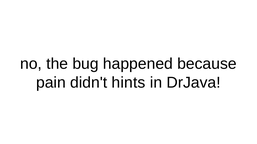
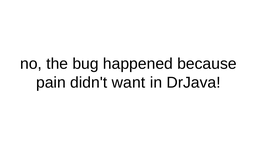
hints: hints -> want (128, 83)
